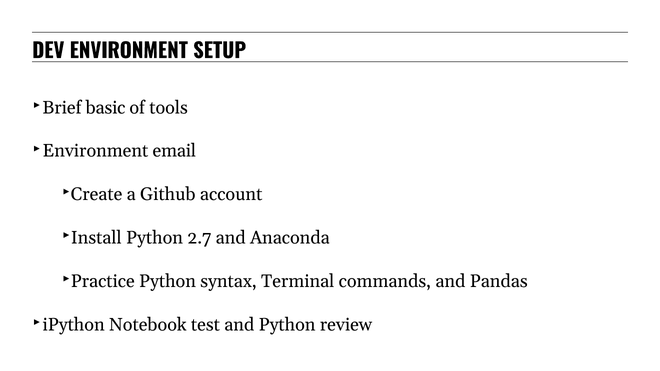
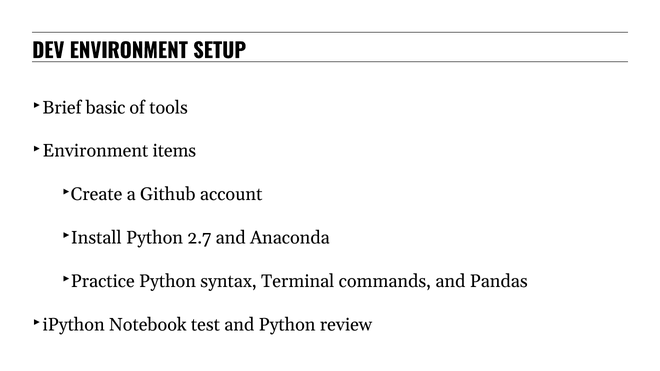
email: email -> items (174, 151)
